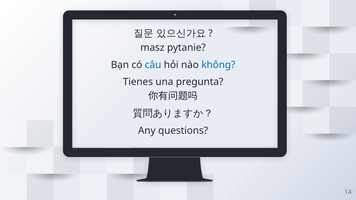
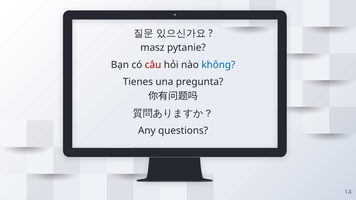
câu colour: blue -> red (153, 65)
